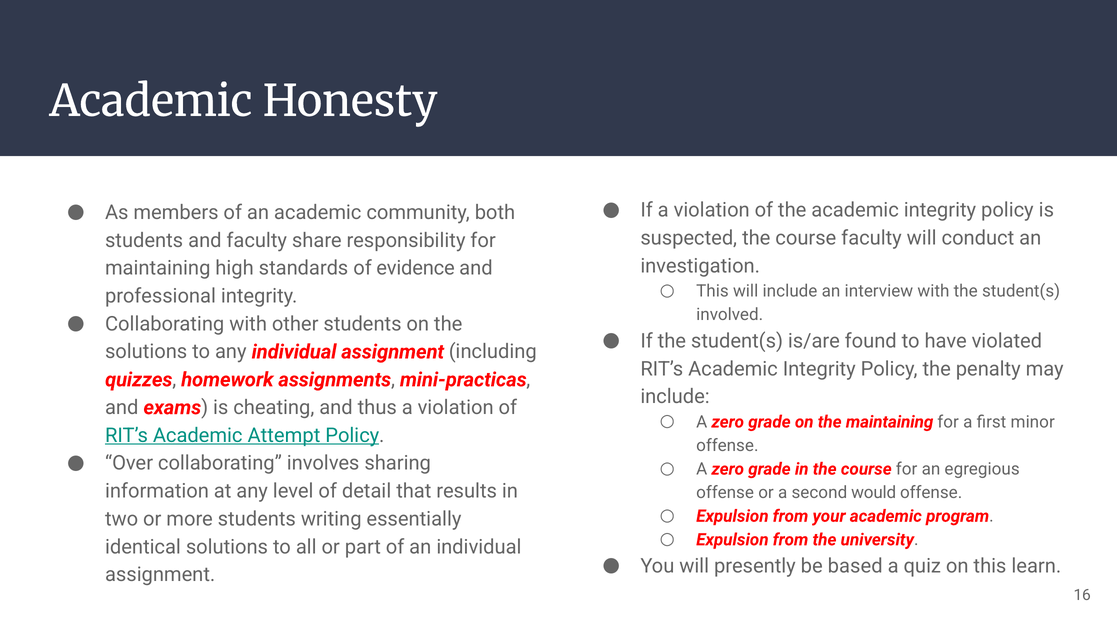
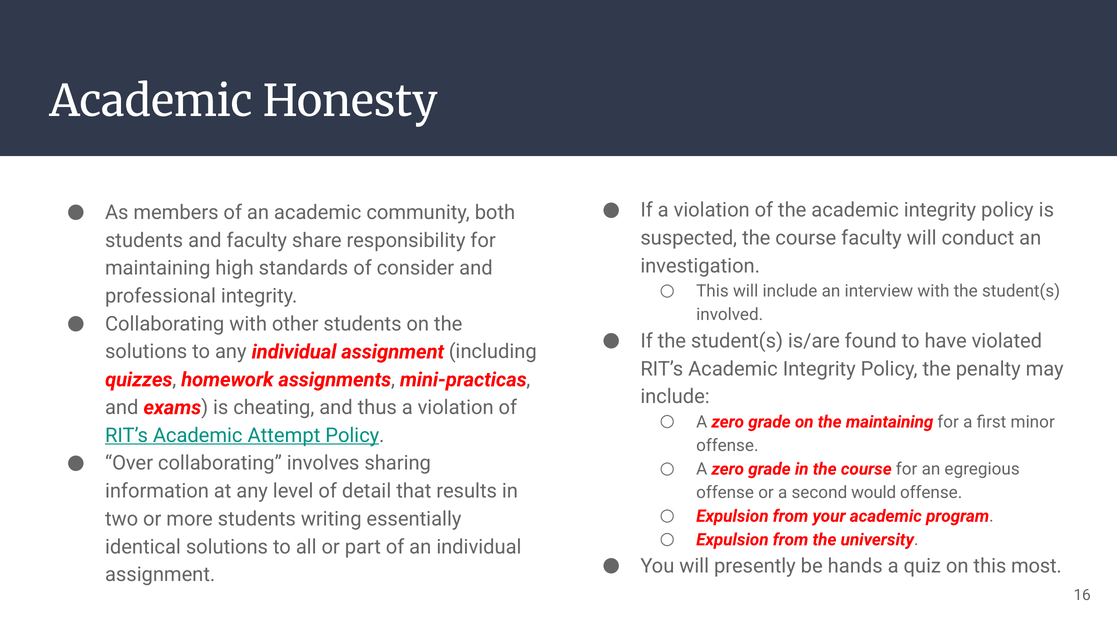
evidence: evidence -> consider (415, 268)
based: based -> hands (855, 565)
learn: learn -> most (1036, 565)
